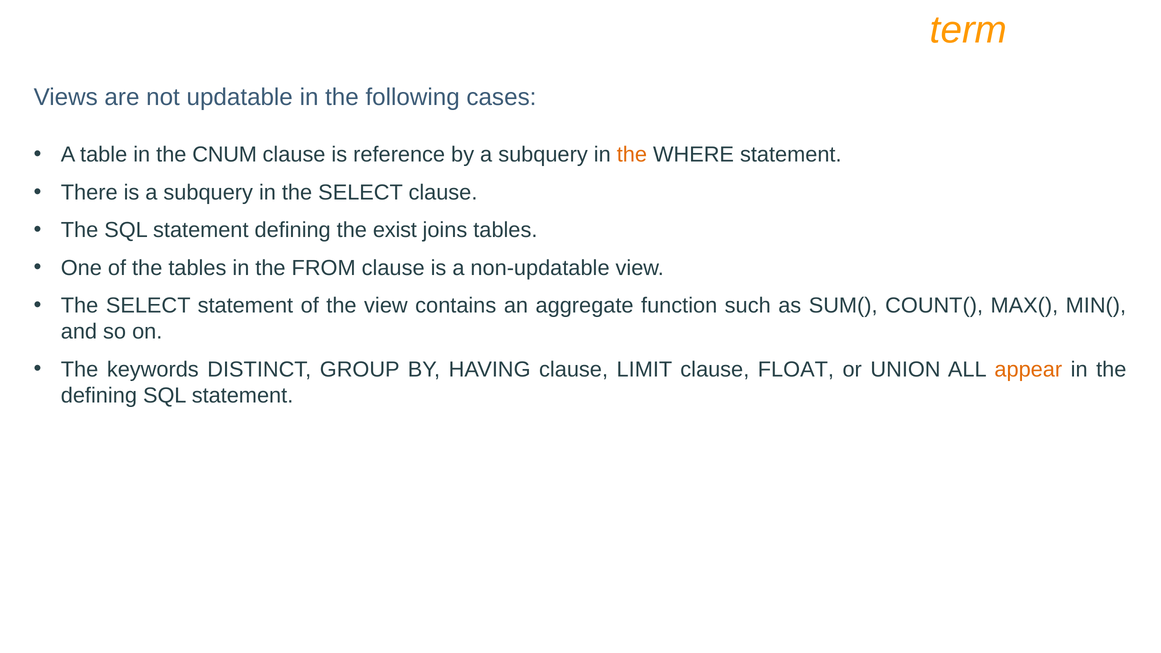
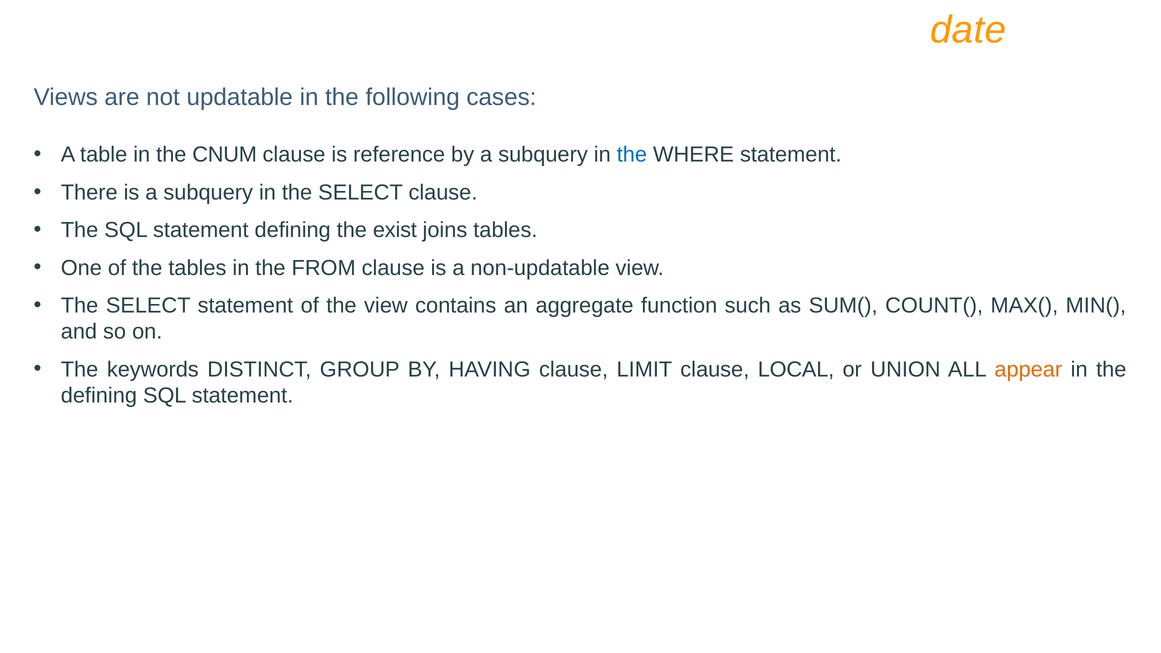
term: term -> date (968, 30)
the colour: orange -> blue (632, 155)
FLOAT: FLOAT -> LOCAL (796, 369)
